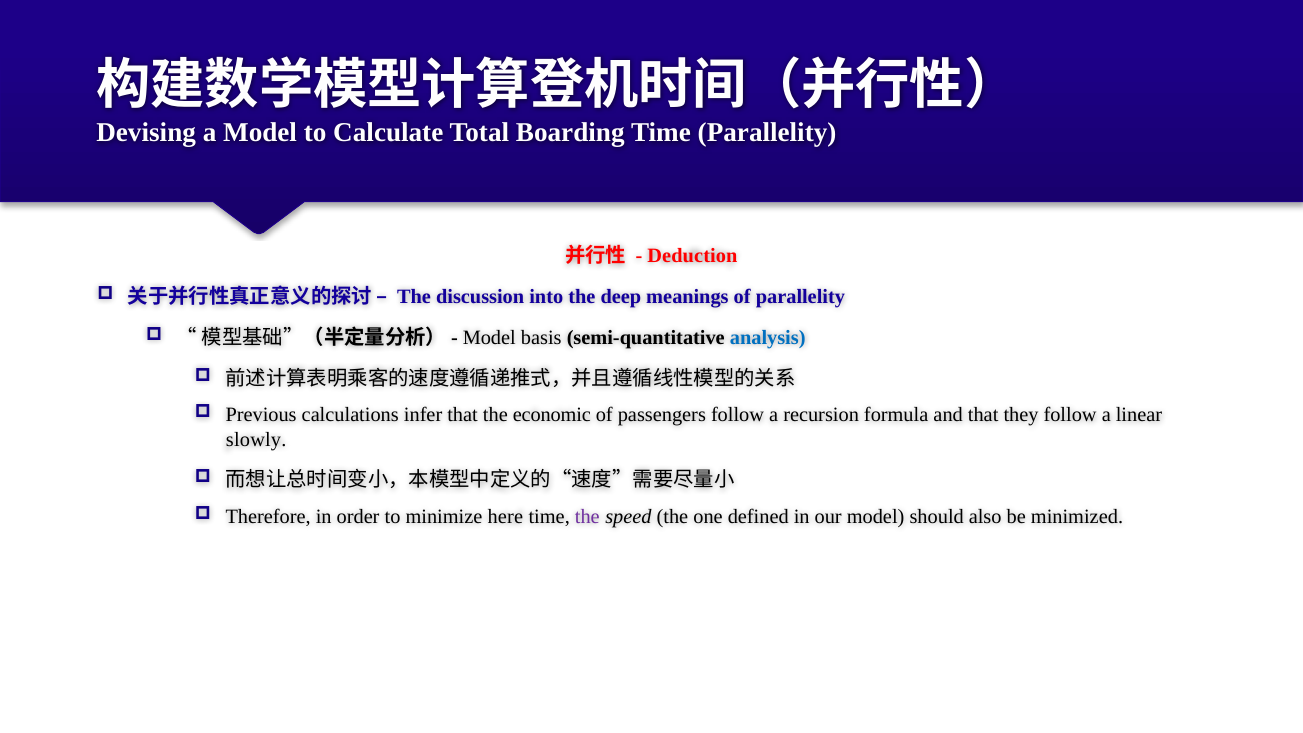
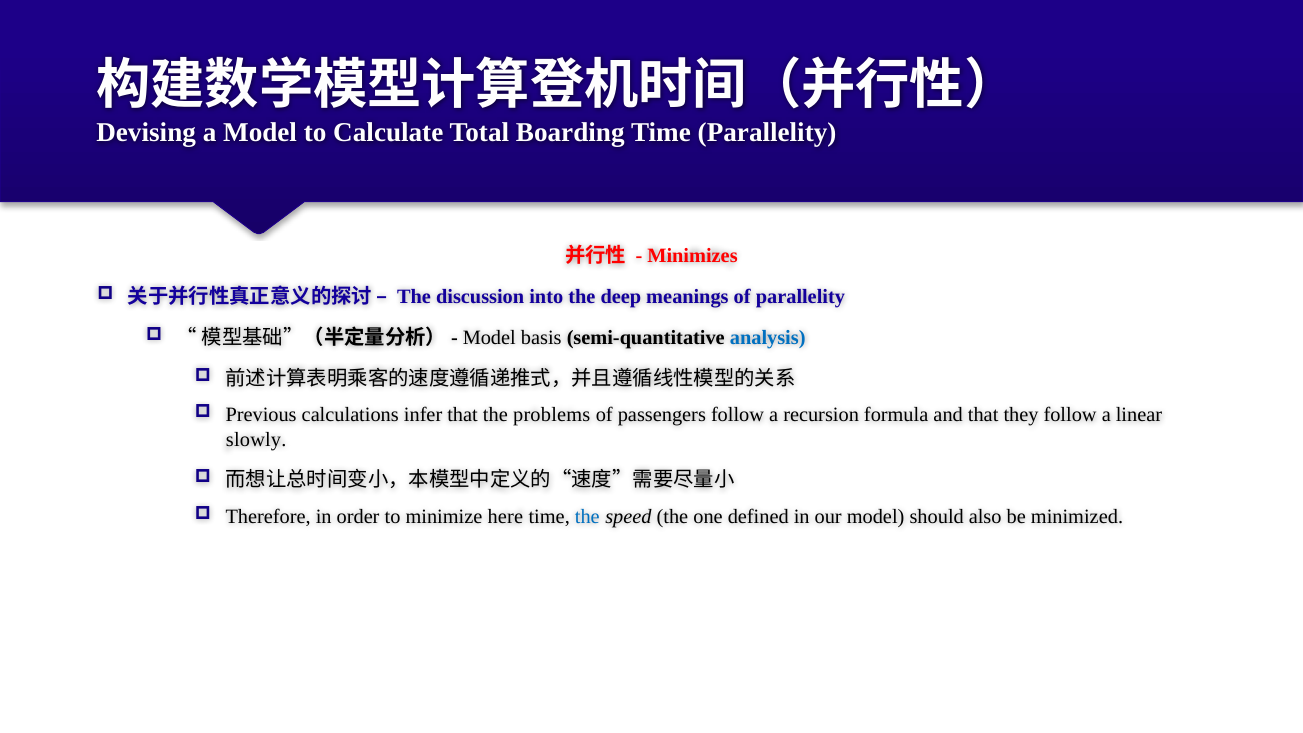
Deduction: Deduction -> Minimizes (693, 256)
economic: economic -> problems (552, 415)
the colour: purple -> blue (587, 517)
